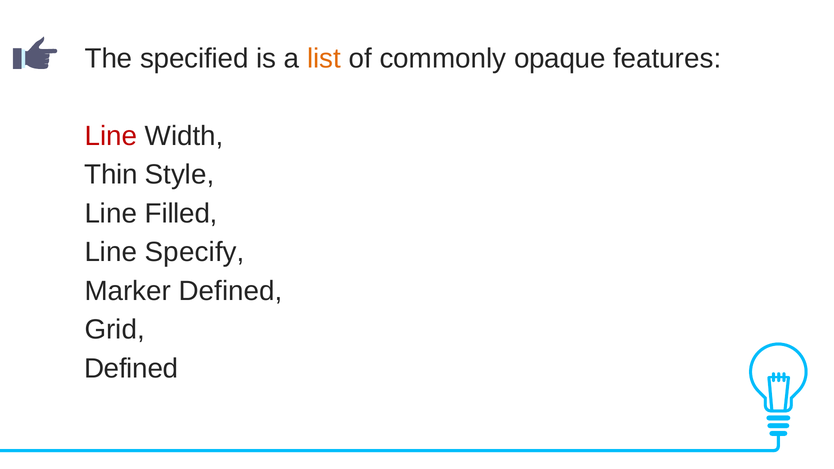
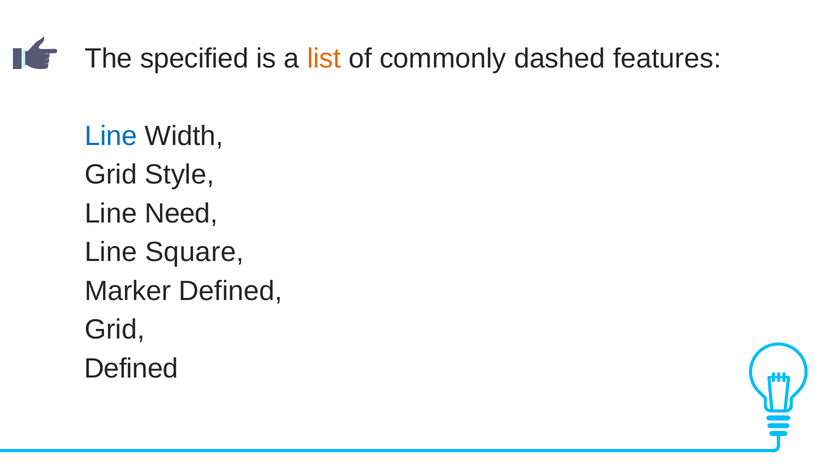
opaque: opaque -> dashed (560, 59)
Line colour: red -> blue (111, 136)
Thin: Thin -> Grid (111, 175)
Filled: Filled -> Need (181, 214)
Specify: Specify -> Square (195, 252)
